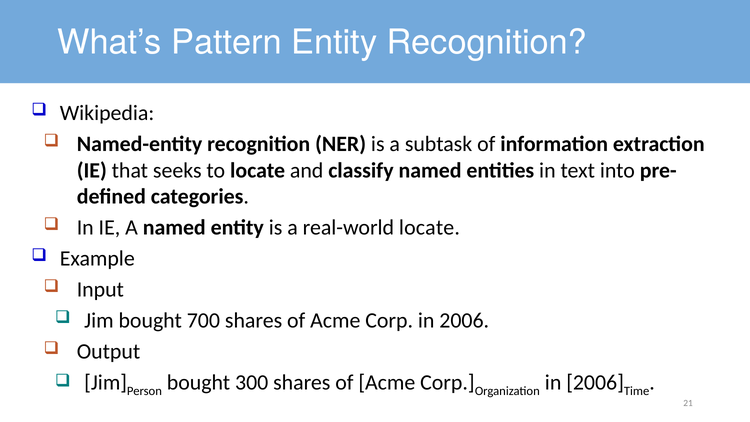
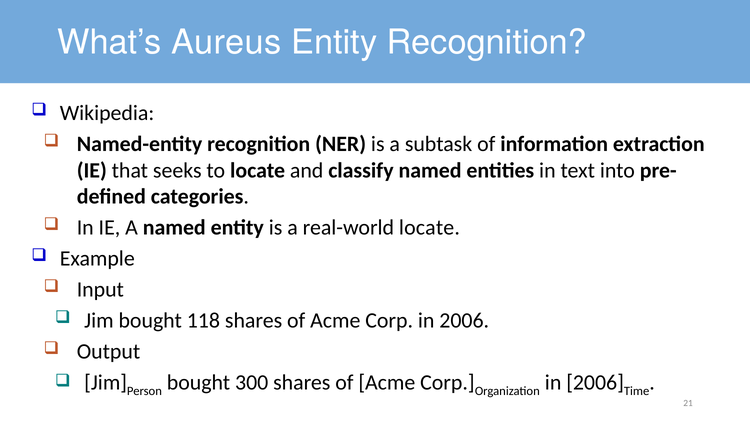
Pattern: Pattern -> Aureus (226, 42)
700: 700 -> 118 (203, 320)
